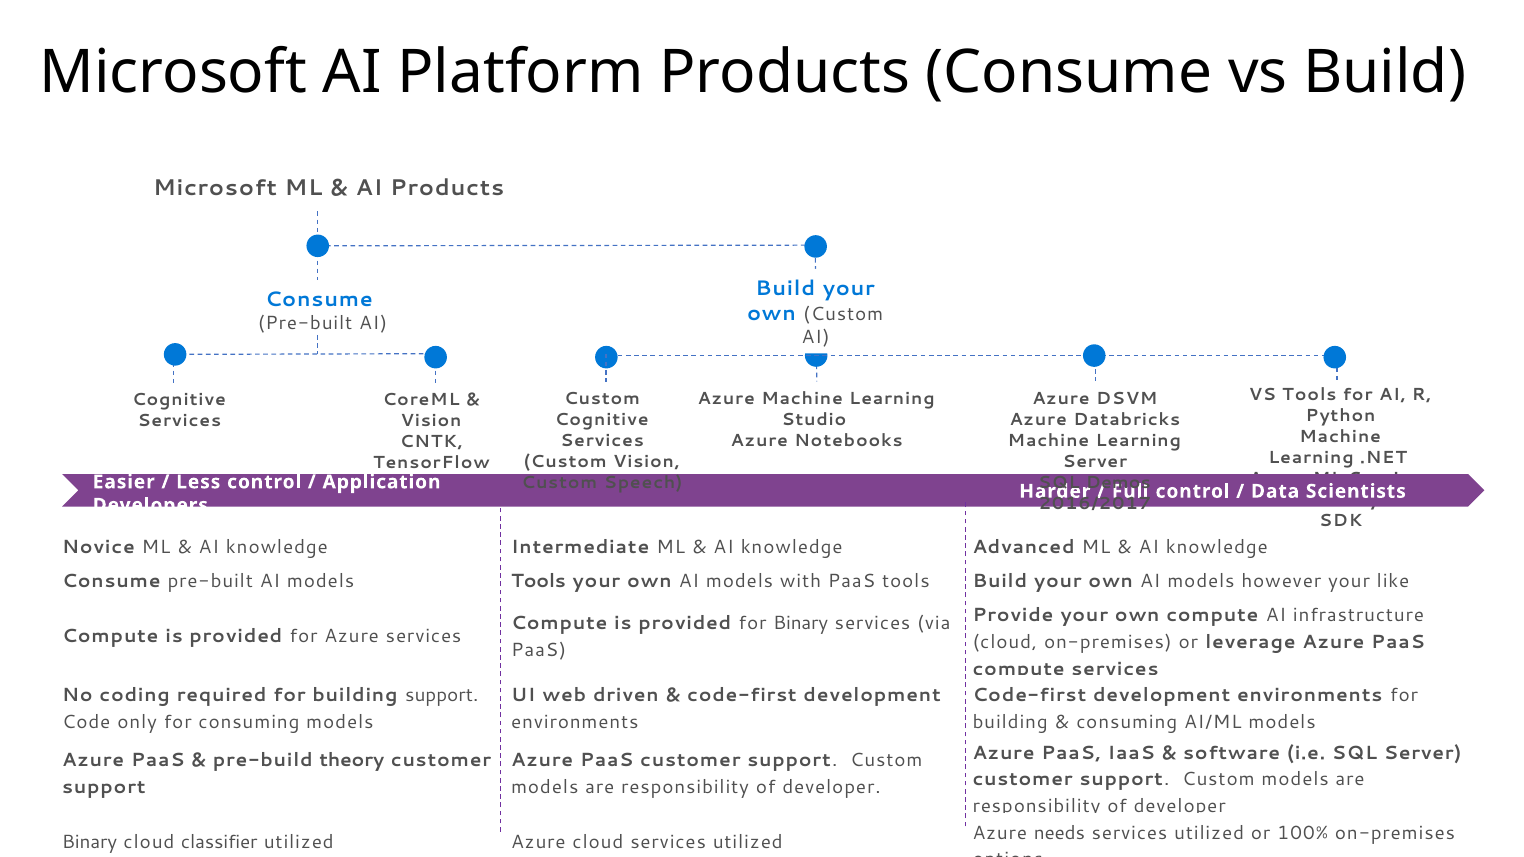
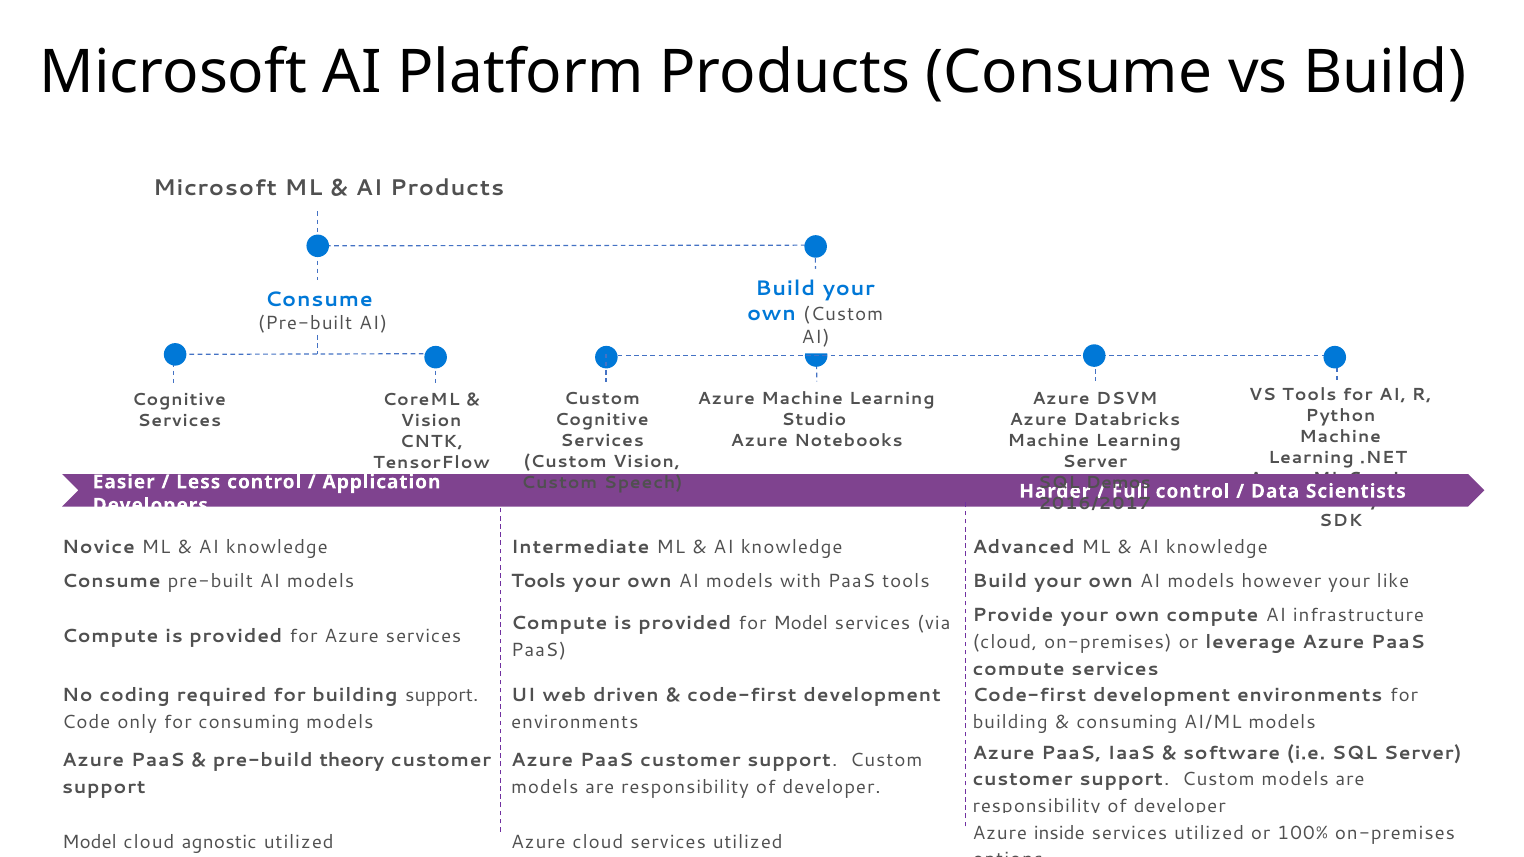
for Binary: Binary -> Model (801, 623)
Binary: Binary -> Model (90, 843)
classifier: classifier -> agnostic (219, 843)
needs: needs -> inside (1059, 833)
